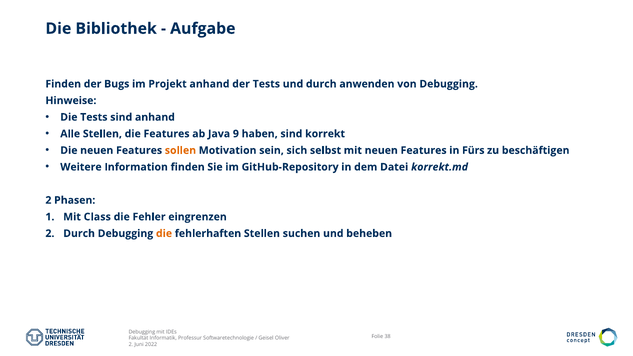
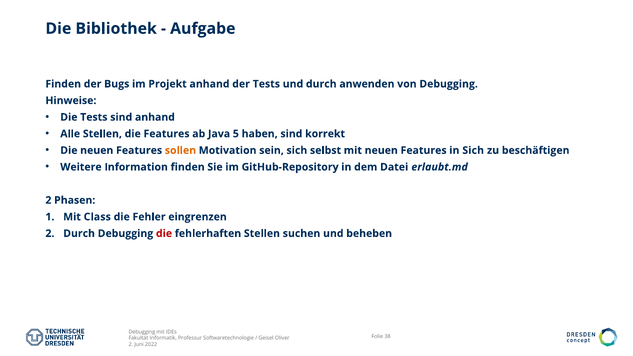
9: 9 -> 5 (236, 134)
in Fürs: Fürs -> Sich (473, 150)
korrekt.md: korrekt.md -> erlaubt.md (440, 167)
die colour: orange -> red (164, 234)
